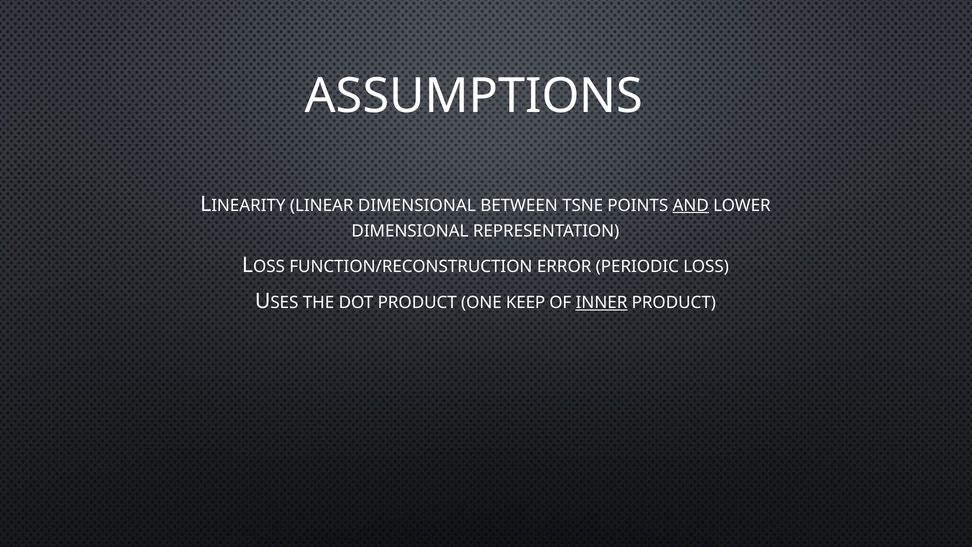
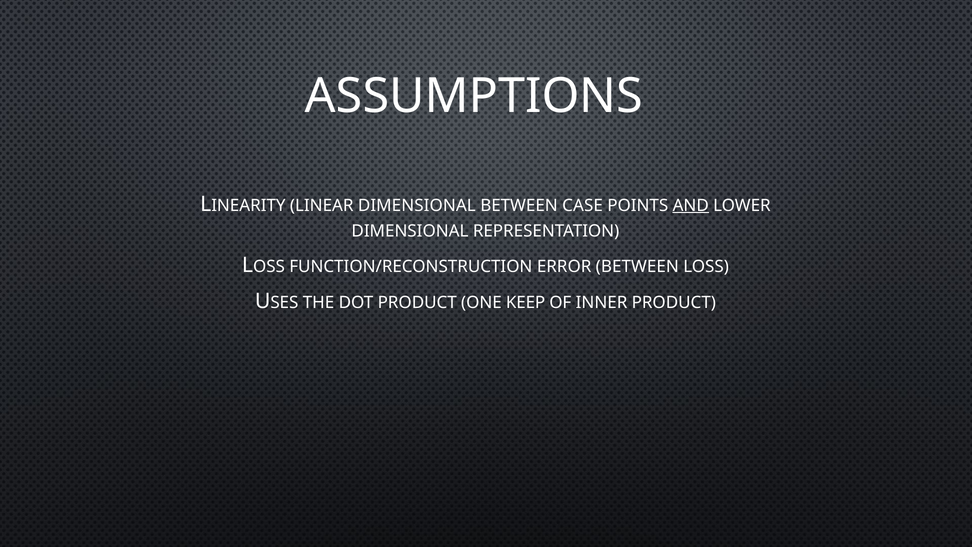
TSNE: TSNE -> CASE (583, 205)
ERROR PERIODIC: PERIODIC -> BETWEEN (637, 267)
INNER underline: present -> none (602, 303)
